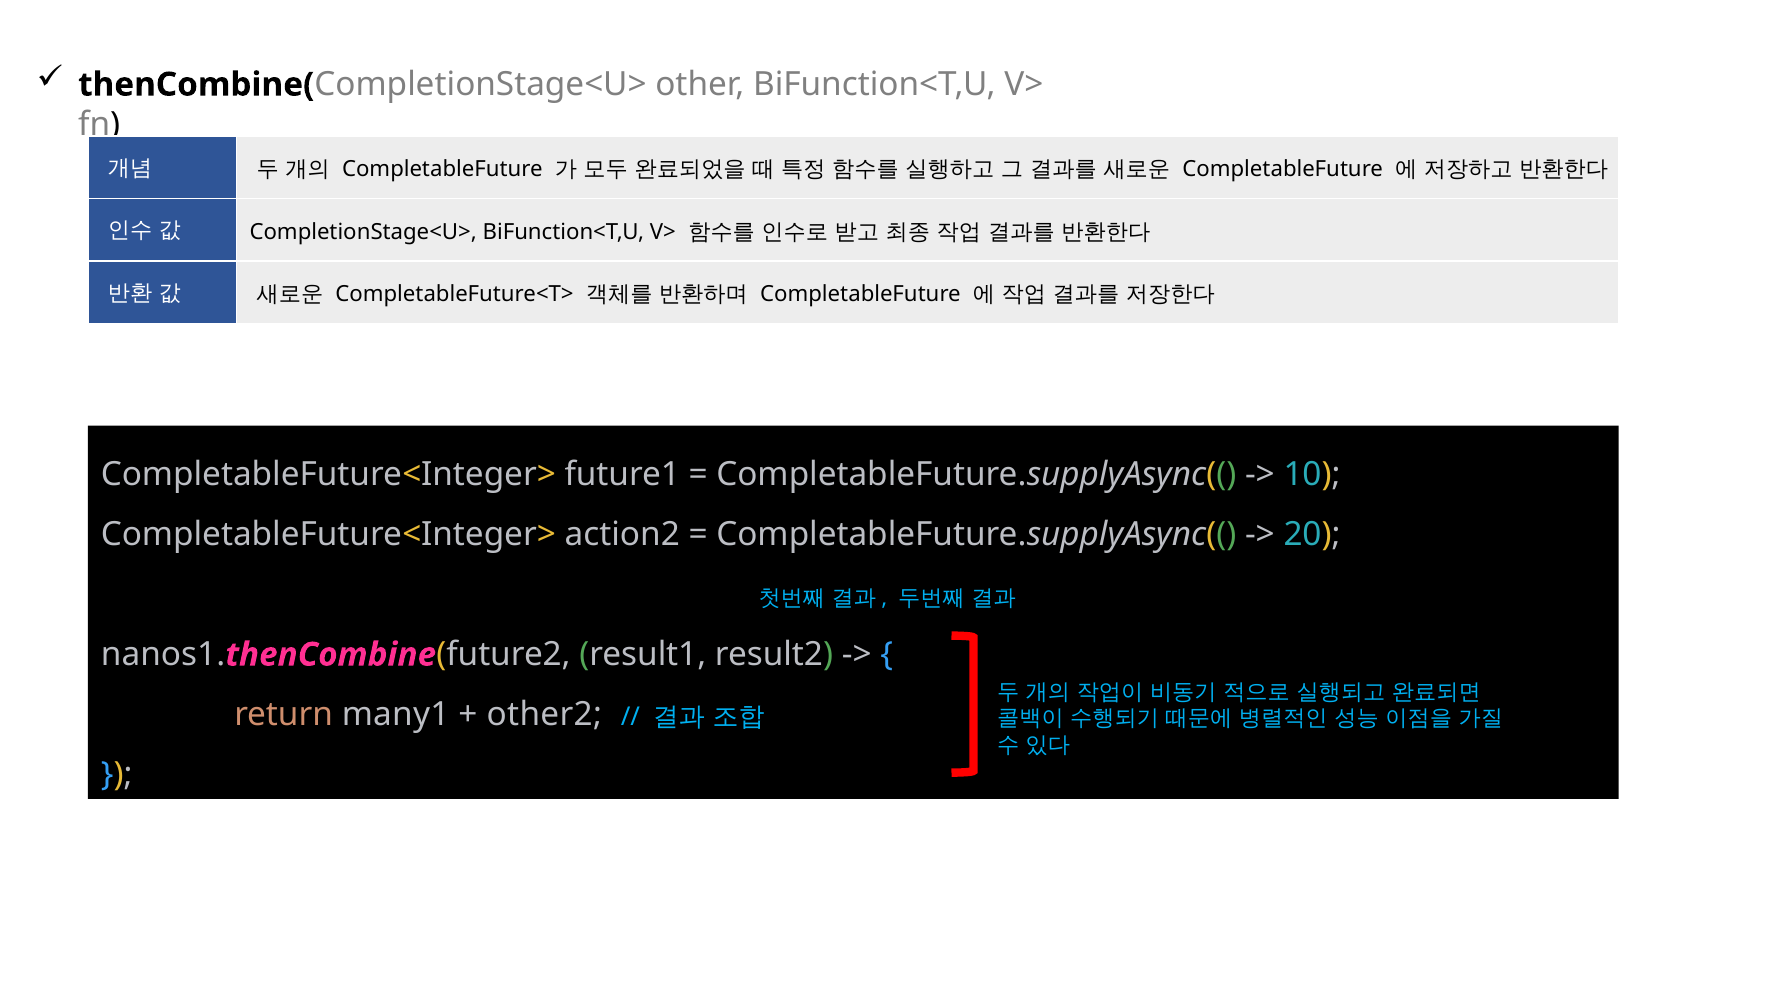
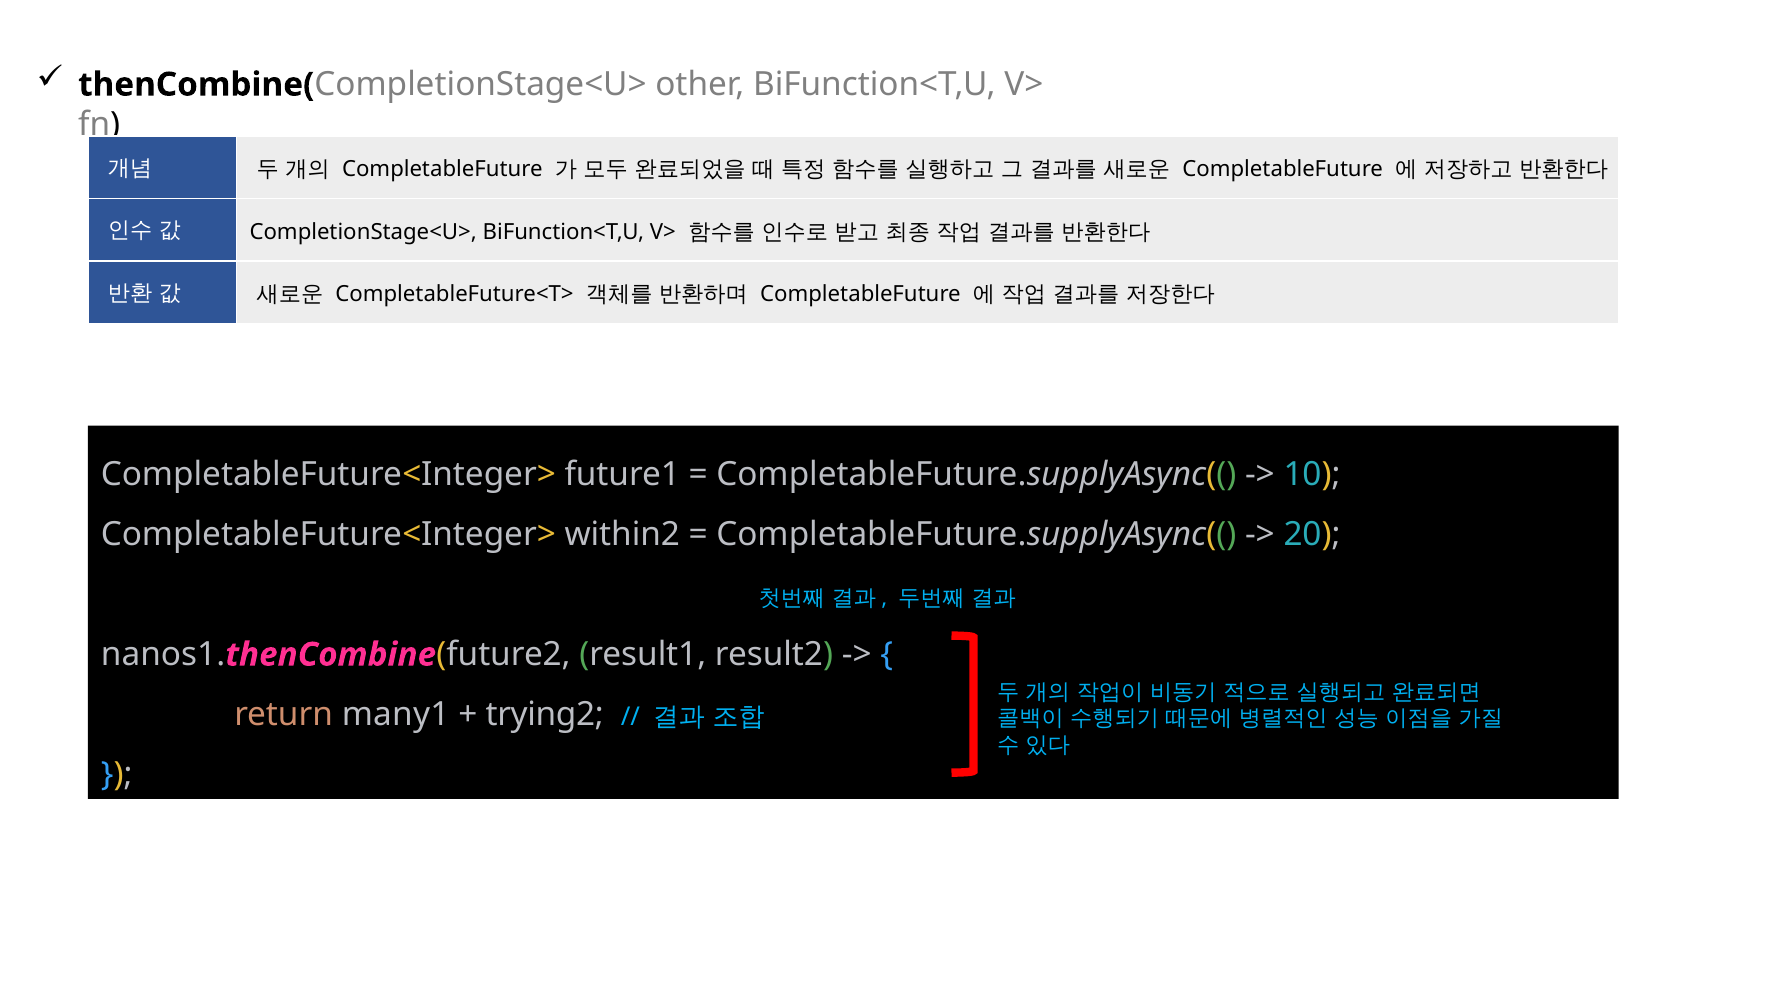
action2: action2 -> within2 (622, 535)
other2: other2 -> trying2 (545, 715)
